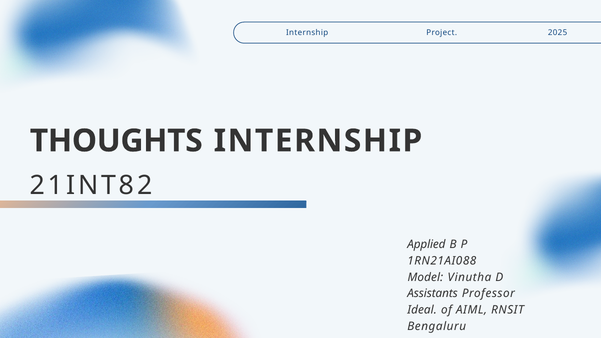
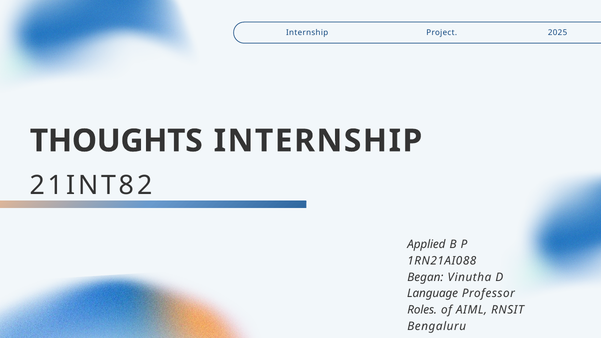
Model: Model -> Began (425, 277)
Assistants: Assistants -> Language (433, 294)
Ideal: Ideal -> Roles (422, 310)
